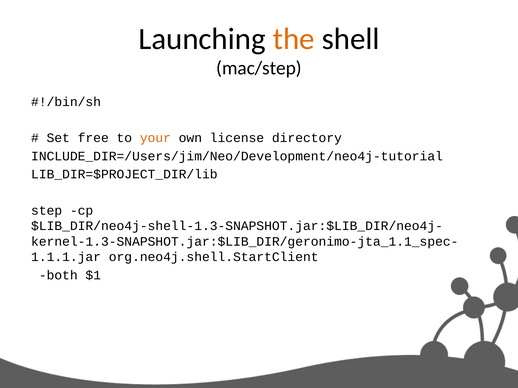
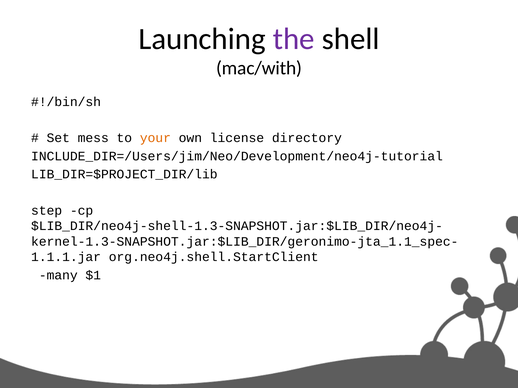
the colour: orange -> purple (294, 39)
mac/step: mac/step -> mac/with (259, 68)
free: free -> mess (93, 138)
both: both -> many (58, 275)
